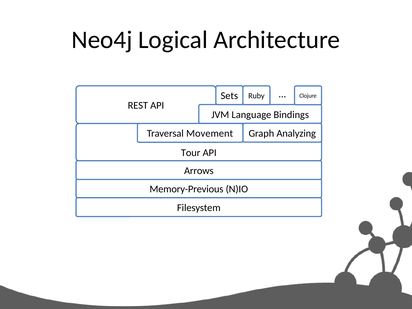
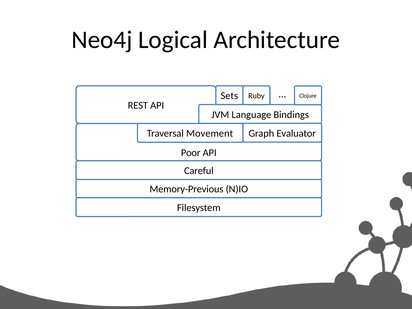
Analyzing: Analyzing -> Evaluator (296, 133)
Tour: Tour -> Poor (191, 153)
Arrows: Arrows -> Careful (199, 171)
